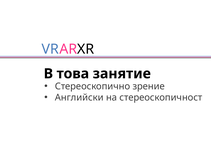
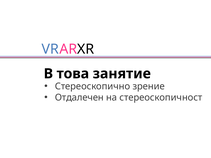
Английски: Английски -> Отдалечен (79, 98)
